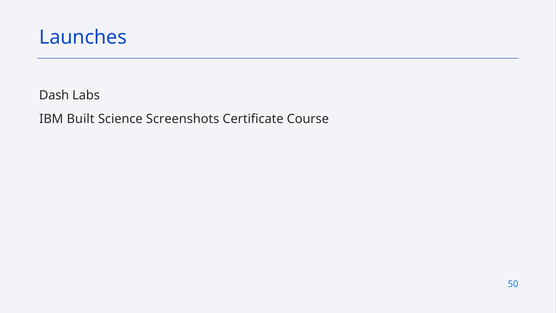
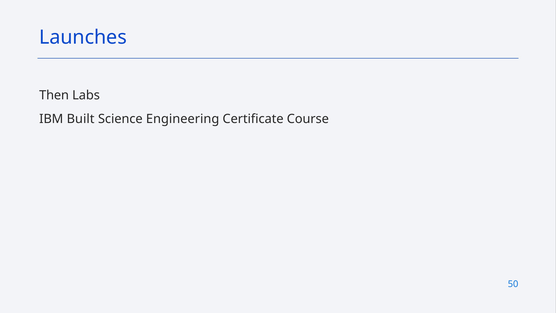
Dash: Dash -> Then (54, 95)
Screenshots: Screenshots -> Engineering (183, 119)
